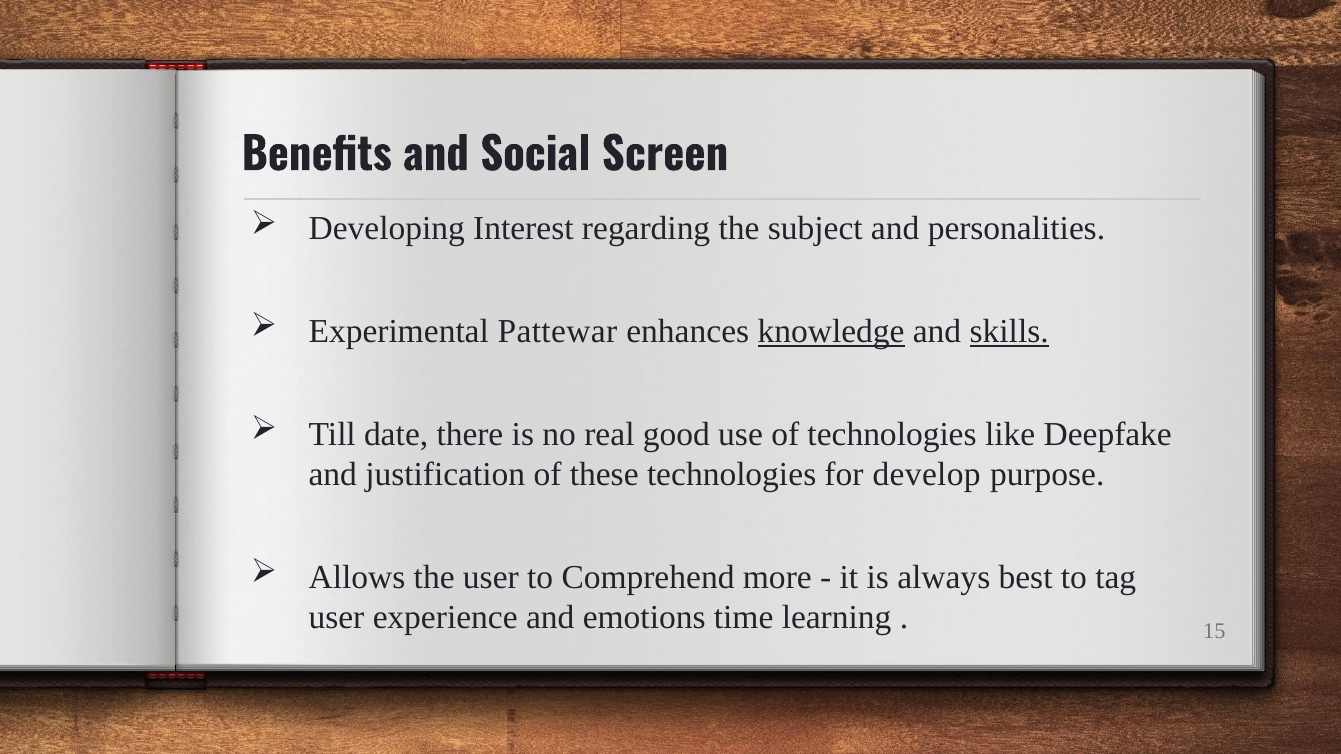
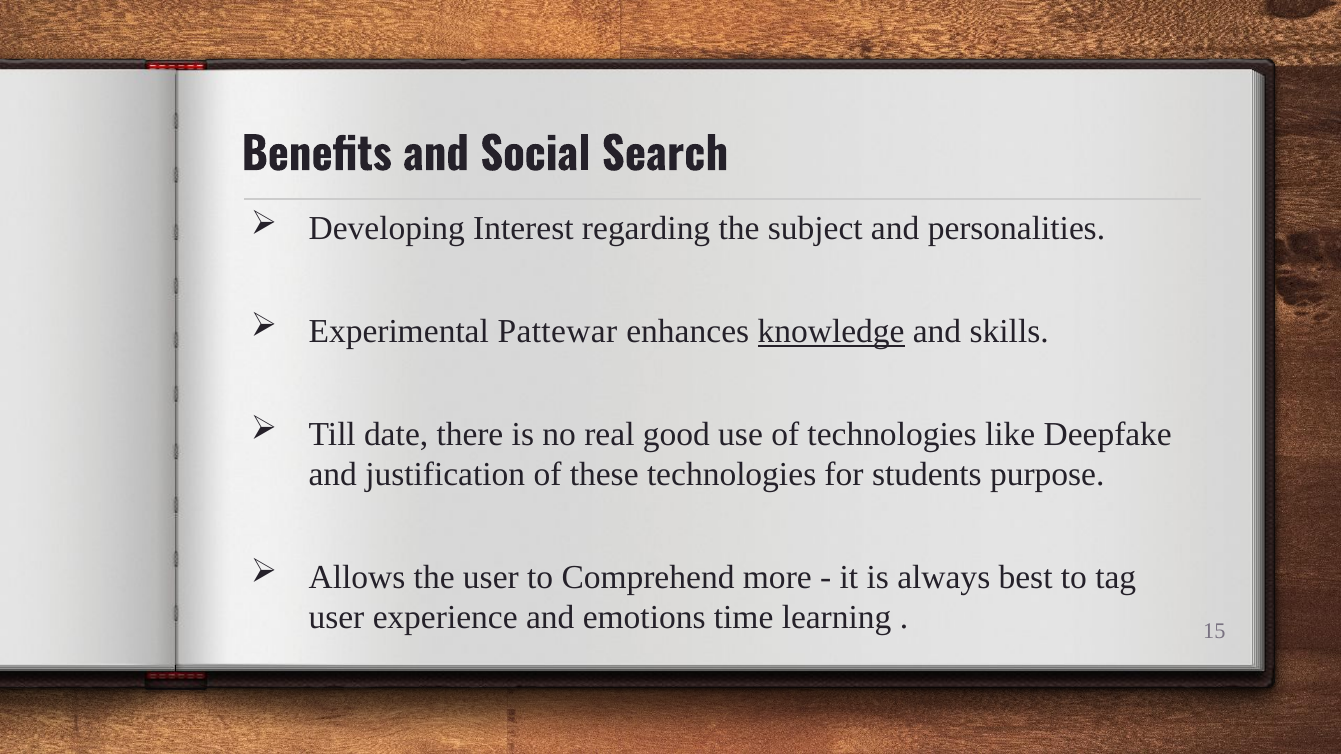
Screen: Screen -> Search (665, 156)
skills underline: present -> none (1009, 331)
develop: develop -> students (927, 474)
